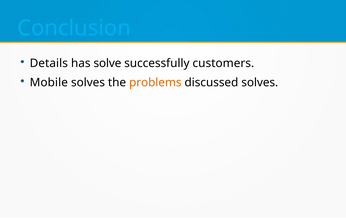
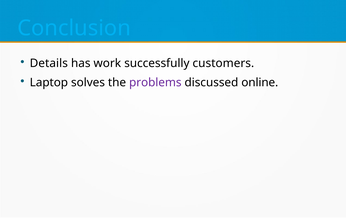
solve: solve -> work (107, 63)
Mobile: Mobile -> Laptop (49, 82)
problems colour: orange -> purple (155, 82)
discussed solves: solves -> online (260, 82)
